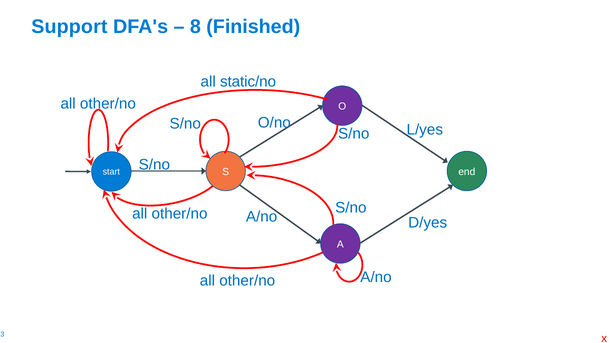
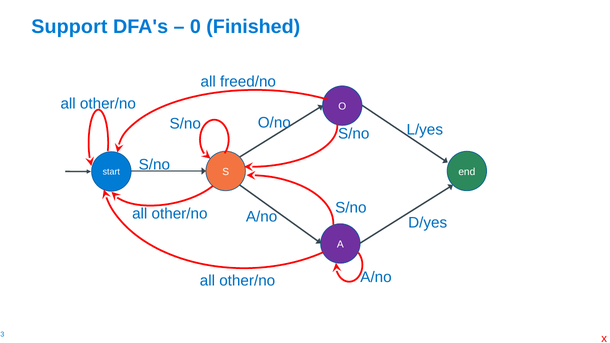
8: 8 -> 0 (195, 27)
static/no: static/no -> freed/no (248, 82)
